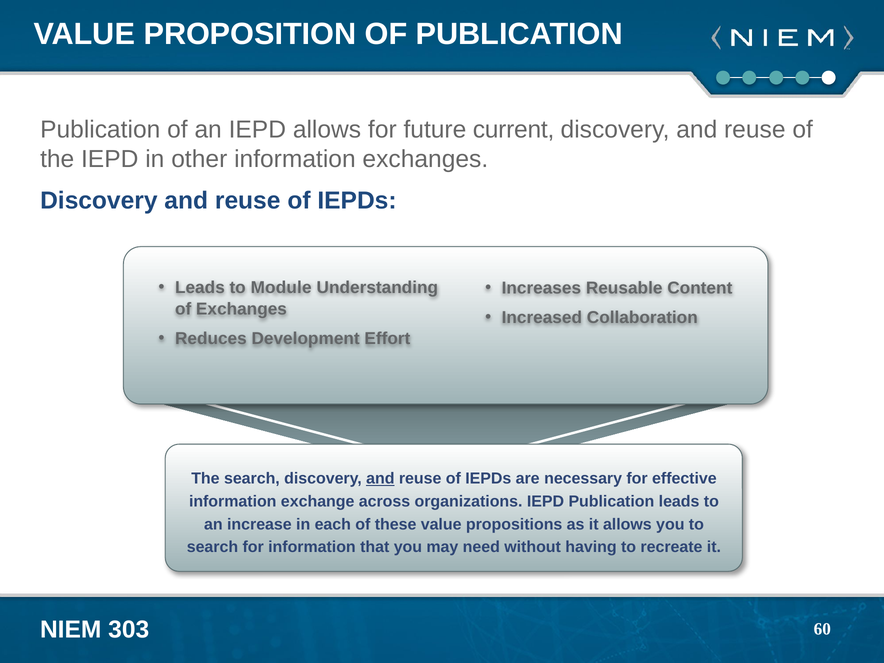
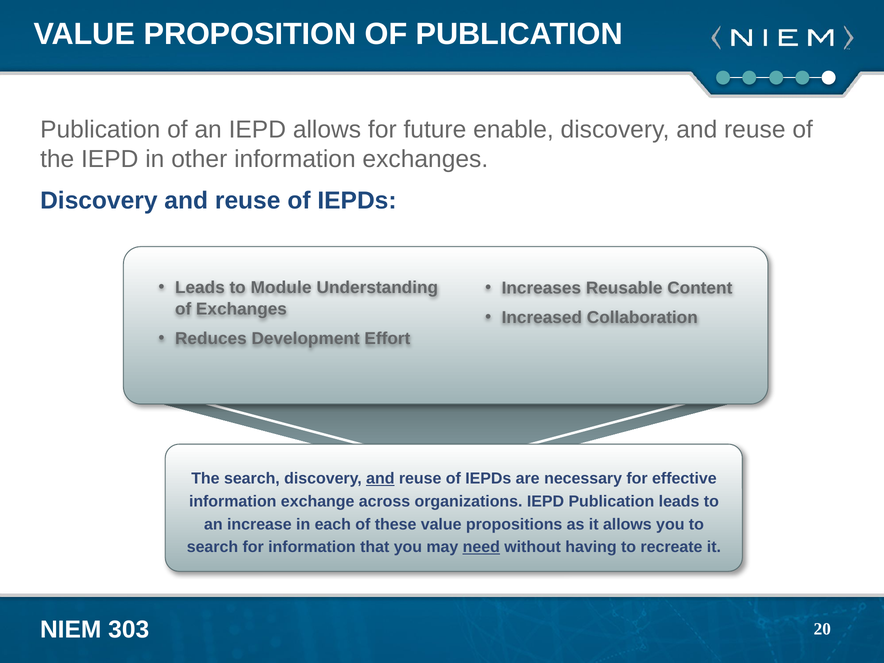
current: current -> enable (513, 129)
need underline: none -> present (481, 547)
60: 60 -> 20 (822, 629)
